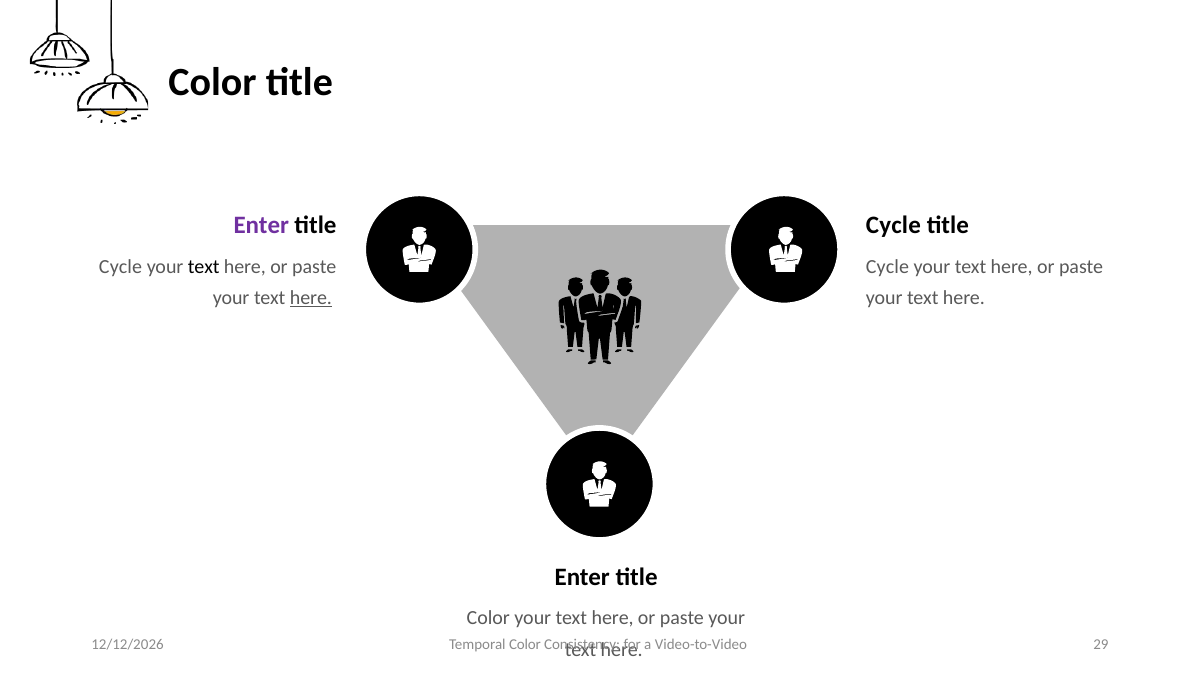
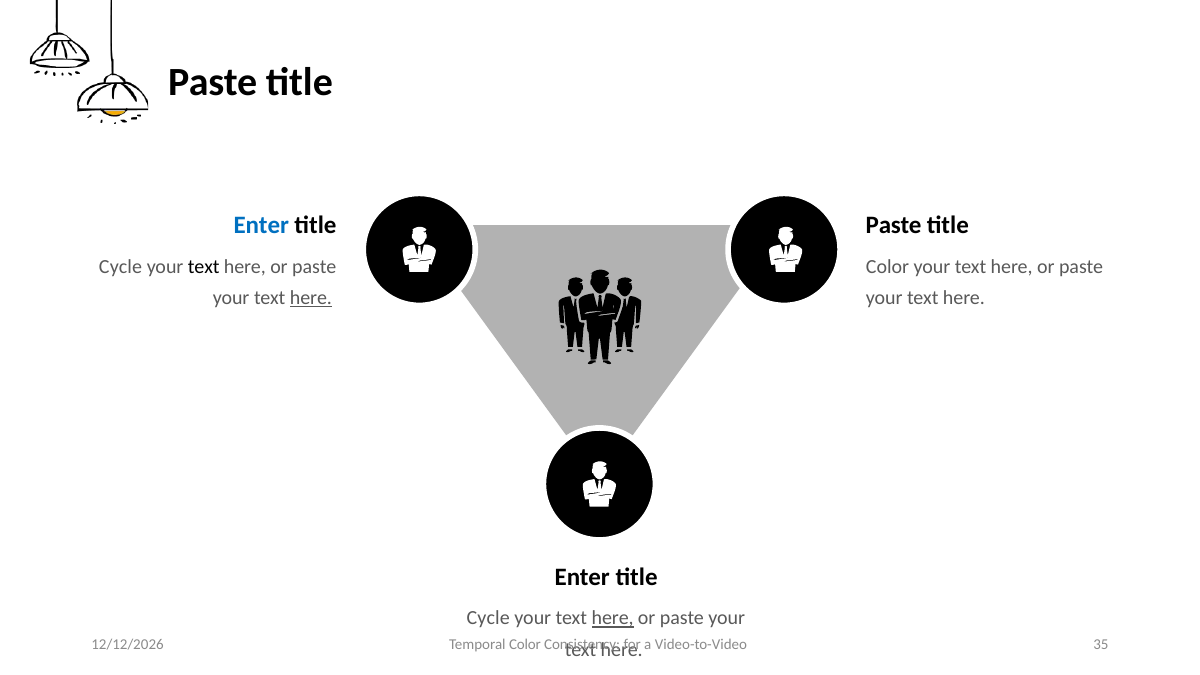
Color: Color -> Paste (213, 82)
Enter colour: purple -> blue (261, 225)
Cycle: Cycle -> Paste (894, 225)
Cycle: Cycle -> Color (887, 267)
Color: Color -> Cycle (488, 618)
here underline: none -> present (613, 618)
29: 29 -> 35 (1101, 644)
